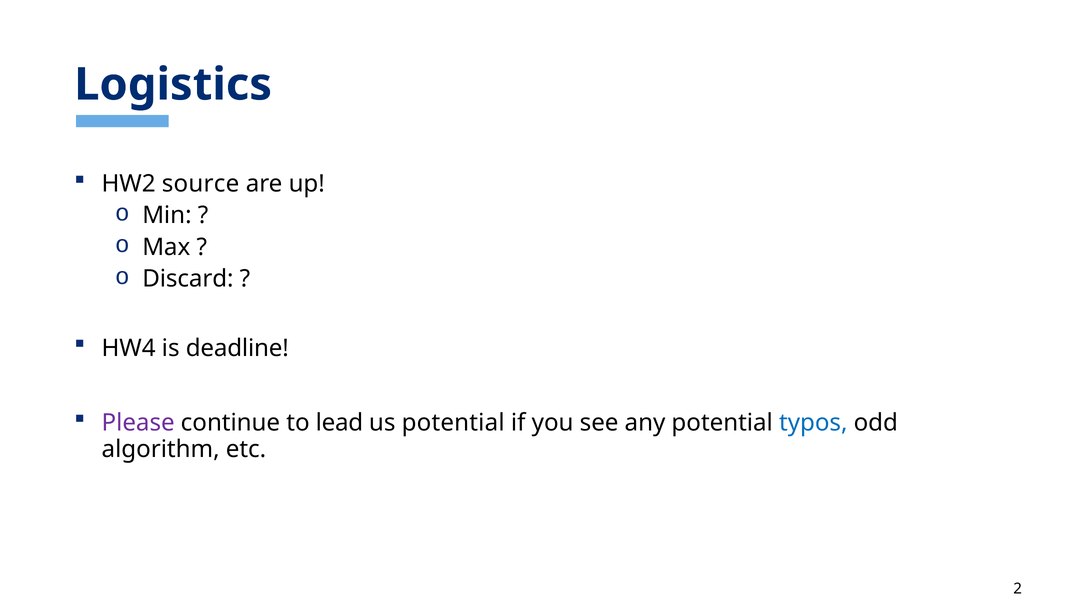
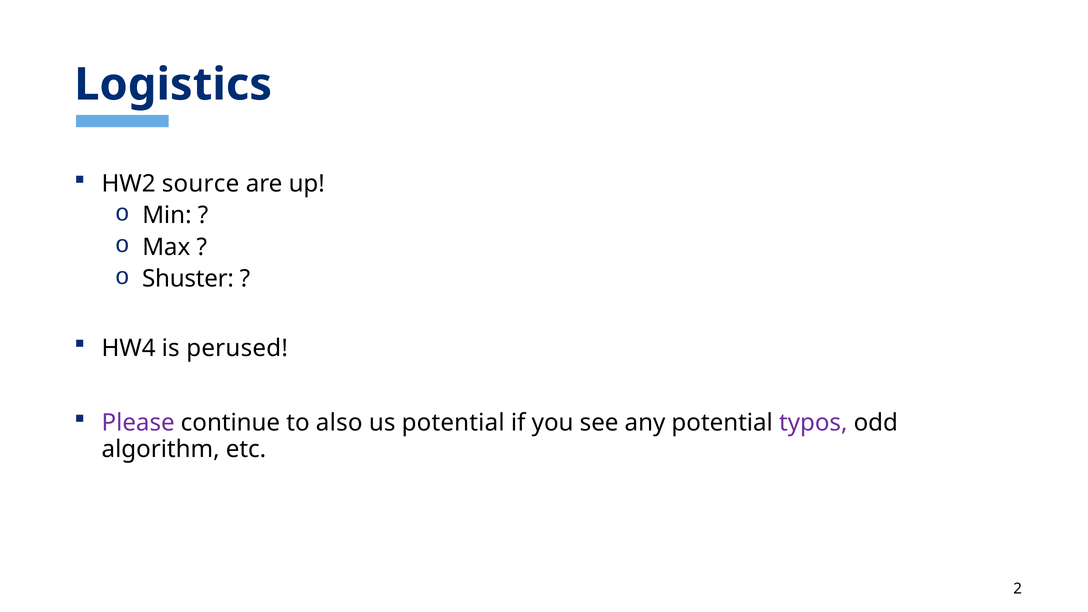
Discard: Discard -> Shuster (188, 279)
deadline: deadline -> perused (237, 348)
lead: lead -> also (339, 423)
typos colour: blue -> purple (813, 423)
